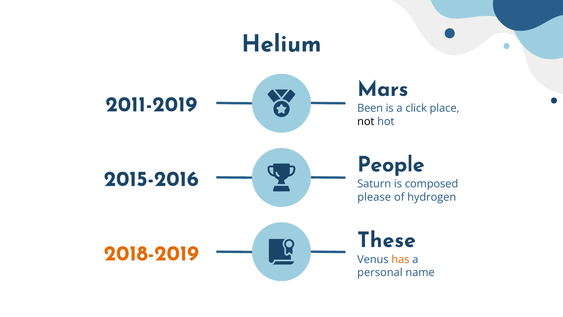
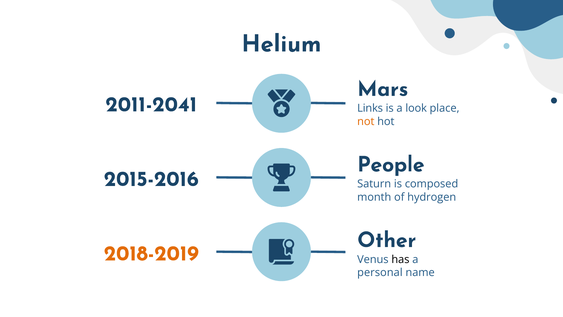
2011-2019: 2011-2019 -> 2011-2041 (151, 104)
Been: Been -> Links (370, 108)
click: click -> look (416, 108)
not colour: black -> orange (366, 121)
please: please -> month (374, 197)
These: These -> Other (387, 240)
has colour: orange -> black (400, 259)
